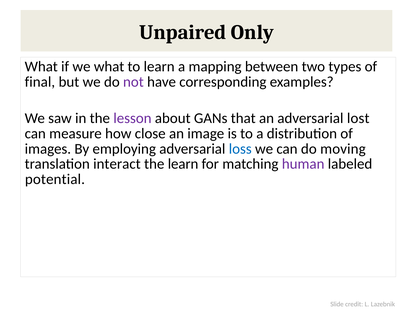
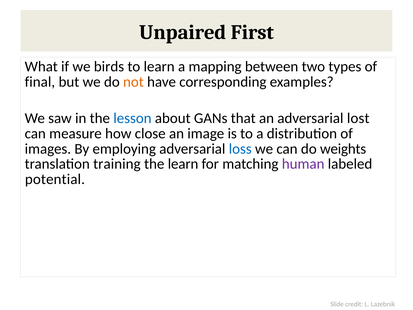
Only: Only -> First (252, 32)
we what: what -> birds (109, 66)
not colour: purple -> orange (133, 82)
lesson colour: purple -> blue (132, 118)
moving: moving -> weights (343, 149)
interact: interact -> training (117, 164)
